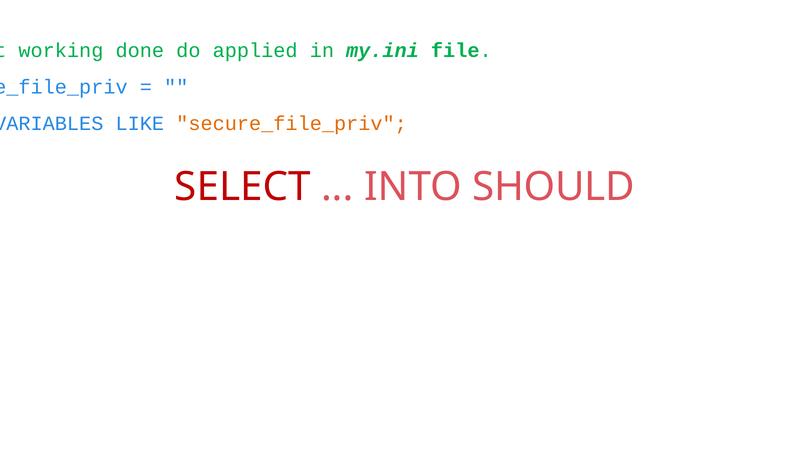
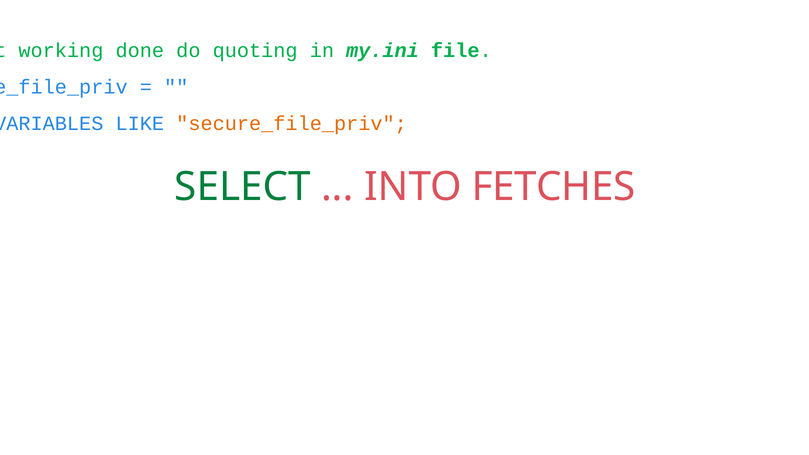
applied: applied -> quoting (255, 51)
SELECT colour: red -> green (243, 187)
SHOULD: SHOULD -> FETCHES (553, 187)
